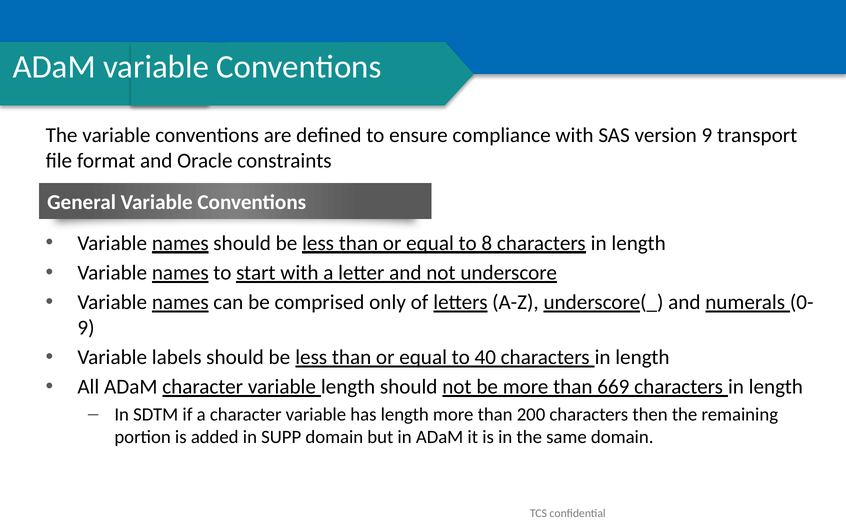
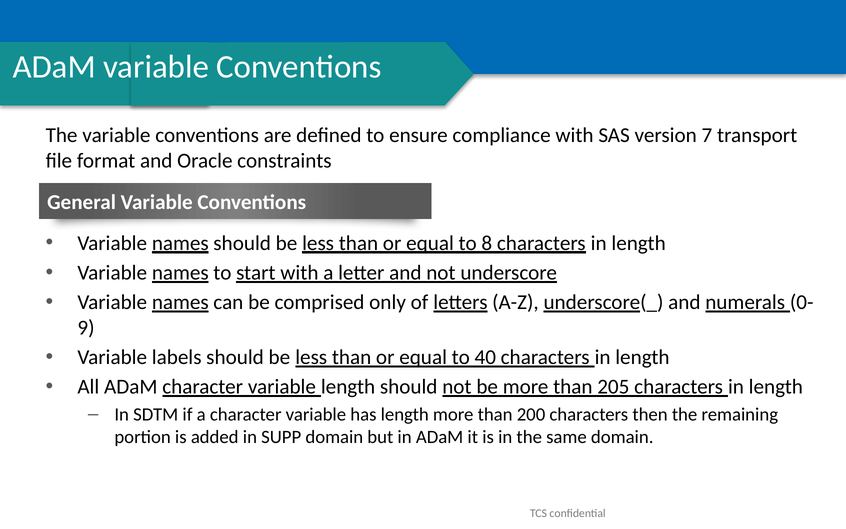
version 9: 9 -> 7 (707, 135)
669: 669 -> 205 (613, 387)
